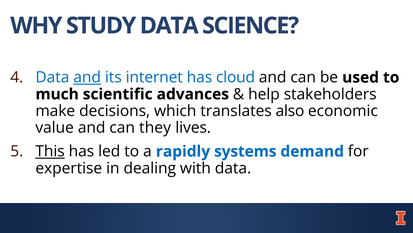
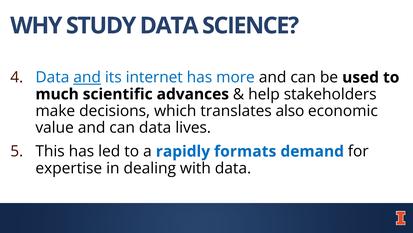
cloud: cloud -> more (235, 77)
can they: they -> data (155, 127)
This underline: present -> none (50, 151)
systems: systems -> formats (245, 151)
